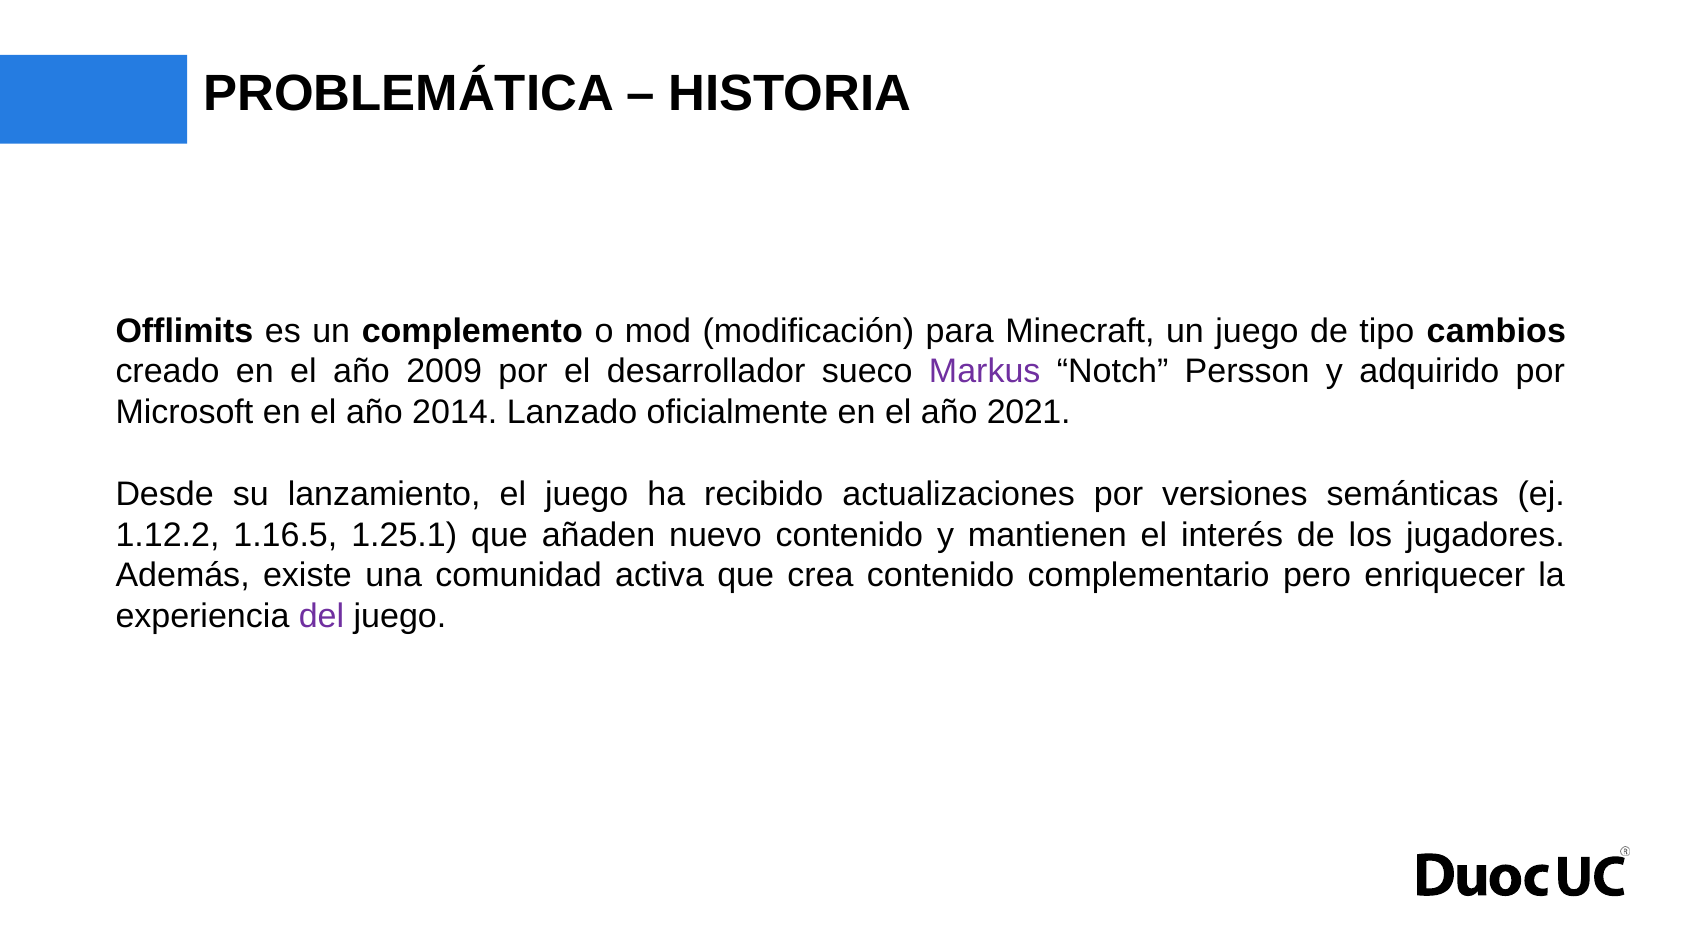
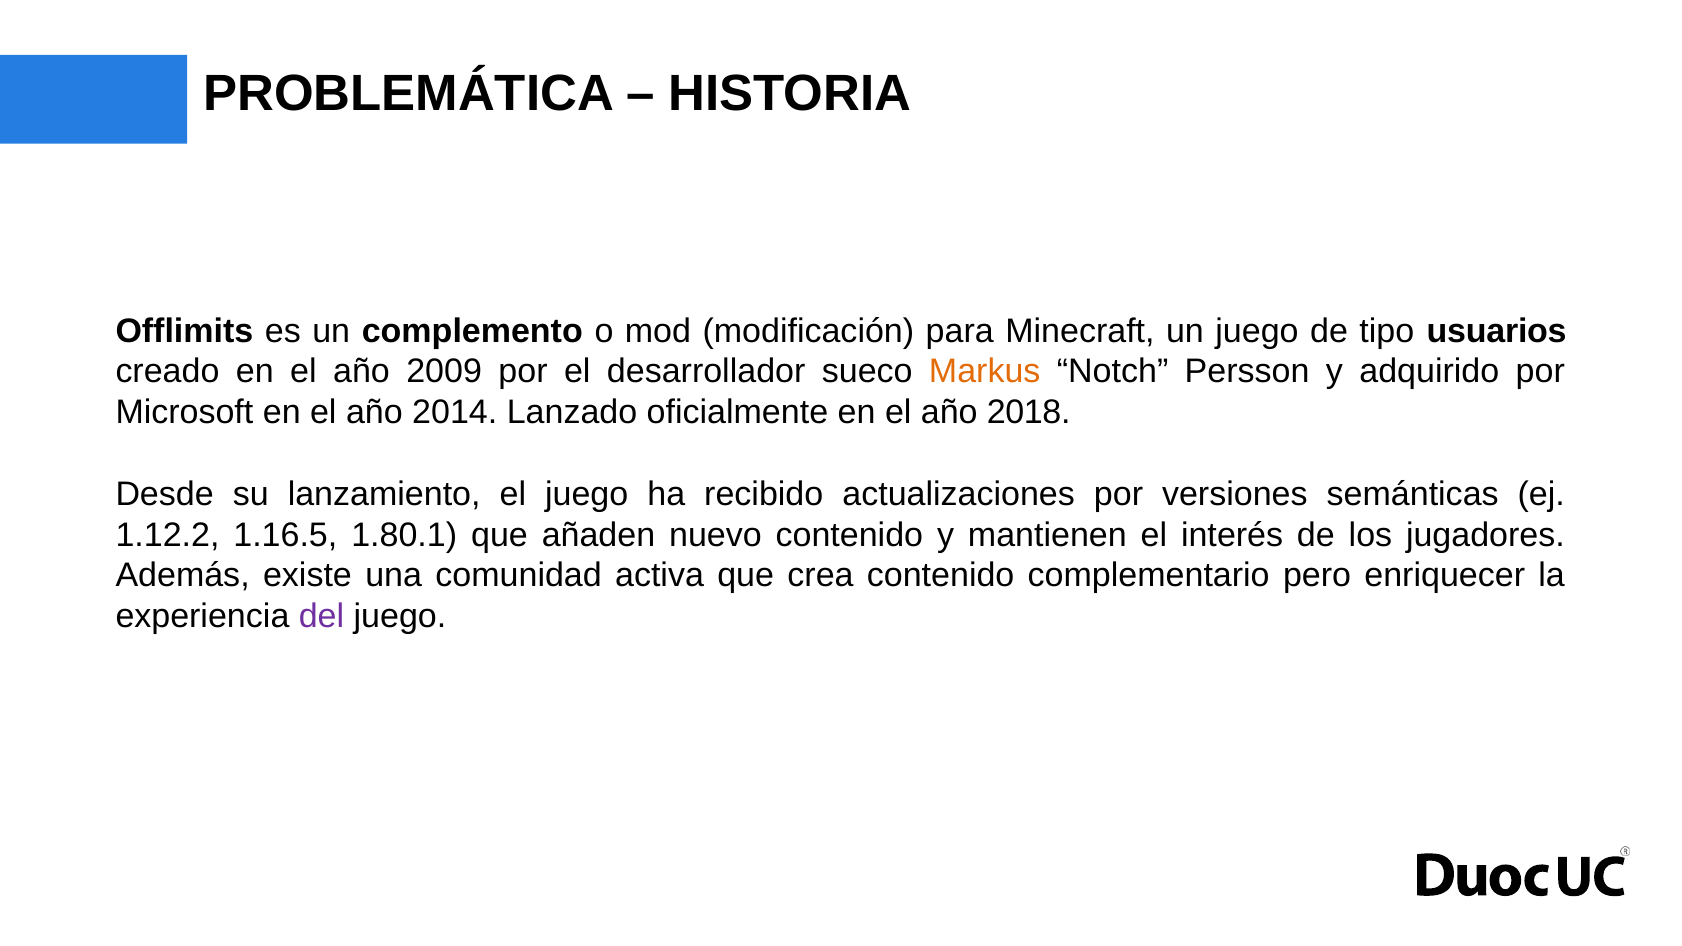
cambios: cambios -> usuarios (1497, 331)
Markus colour: purple -> orange (985, 372)
2021: 2021 -> 2018 (1029, 413)
1.25.1: 1.25.1 -> 1.80.1 (404, 535)
